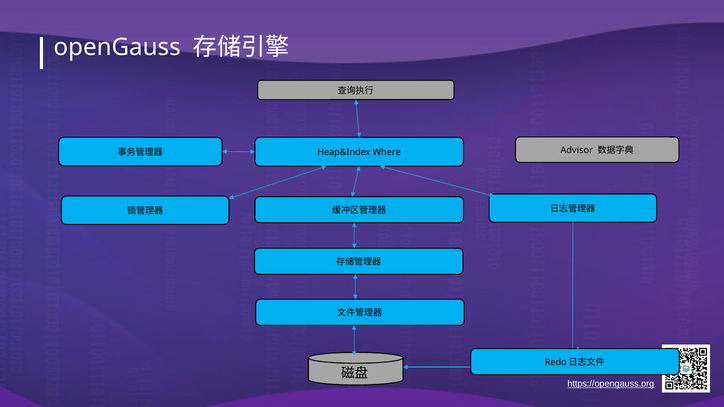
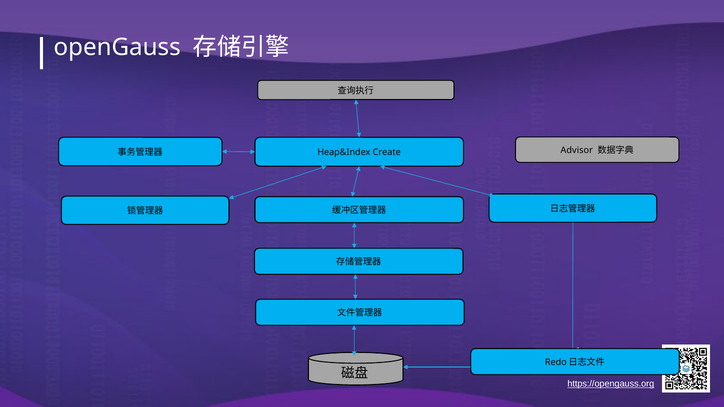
Where: Where -> Create (387, 152)
